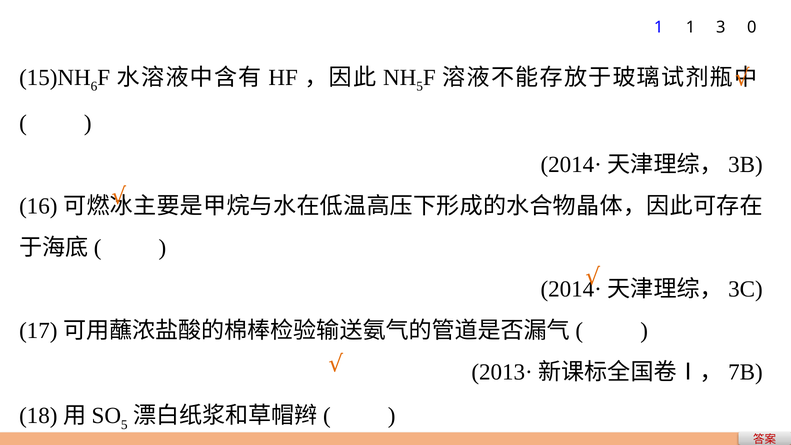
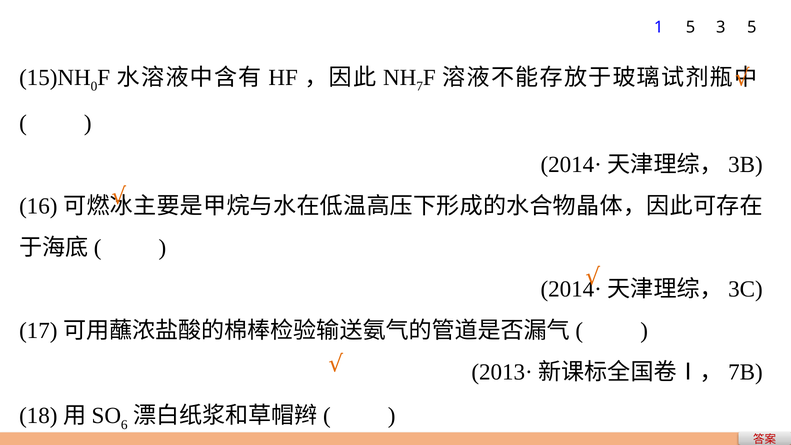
1 1: 1 -> 5 (690, 27)
3 0: 0 -> 5 (752, 27)
6: 6 -> 0 (94, 87)
5: 5 -> 7 (420, 87)
5: 5 -> 6 (124, 425)
